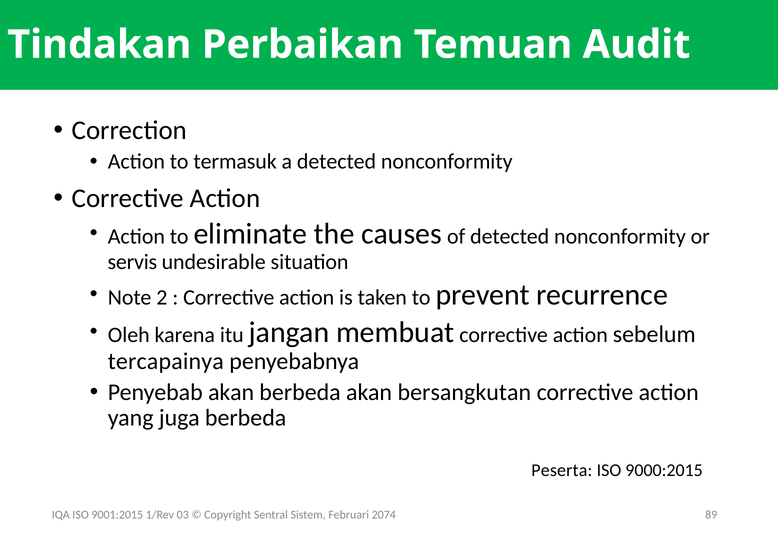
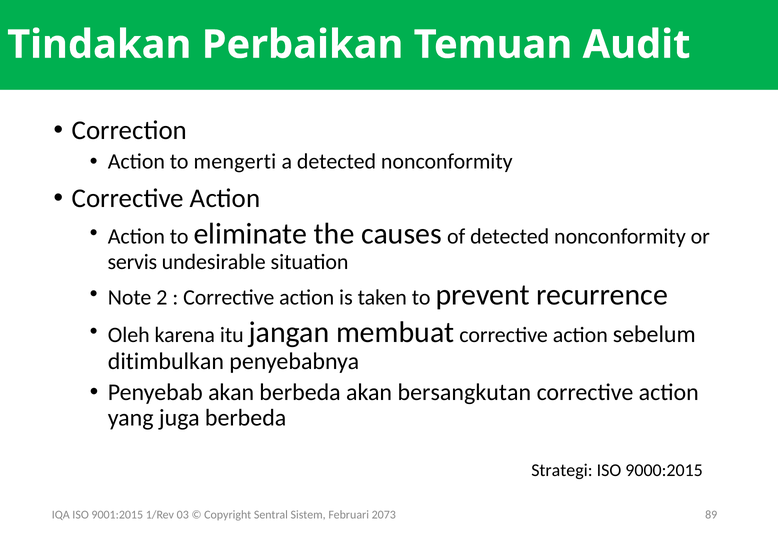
termasuk: termasuk -> mengerti (235, 162)
tercapainya: tercapainya -> ditimbulkan (166, 361)
Peserta: Peserta -> Strategi (562, 470)
2074: 2074 -> 2073 (384, 514)
